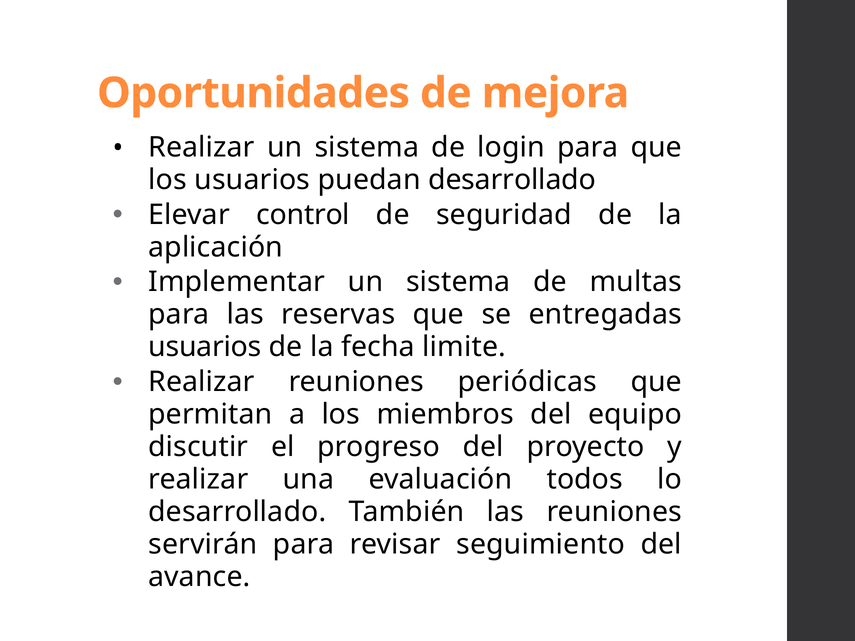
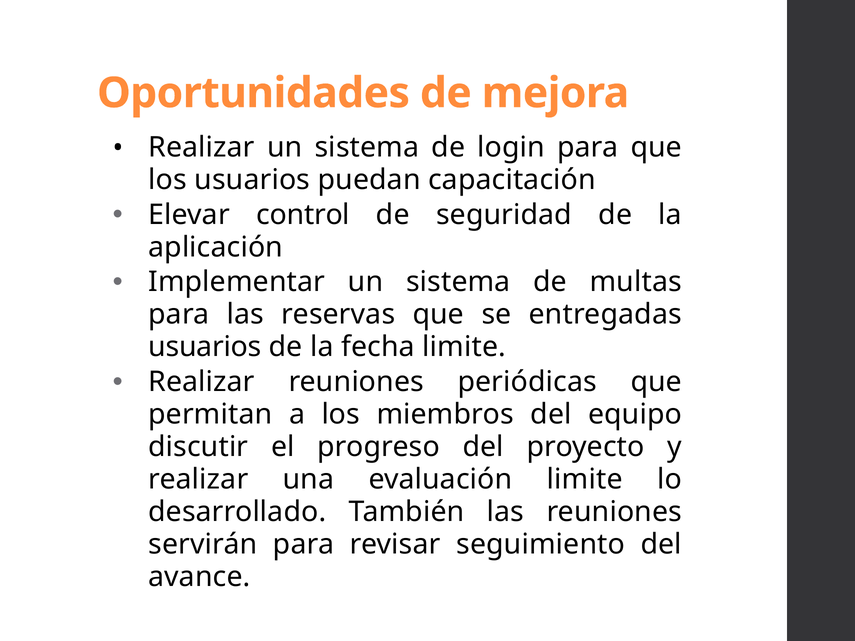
puedan desarrollado: desarrollado -> capacitación (512, 180)
evaluación todos: todos -> limite (585, 479)
